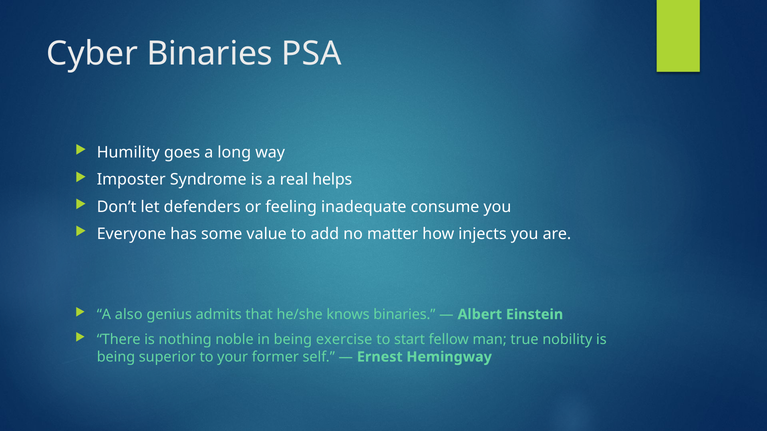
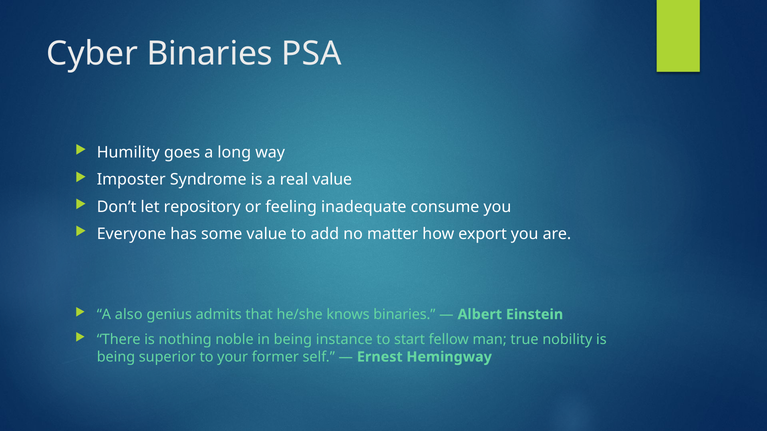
real helps: helps -> value (332, 180)
defenders: defenders -> repository (202, 207)
injects: injects -> export (483, 234)
exercise: exercise -> instance (344, 340)
